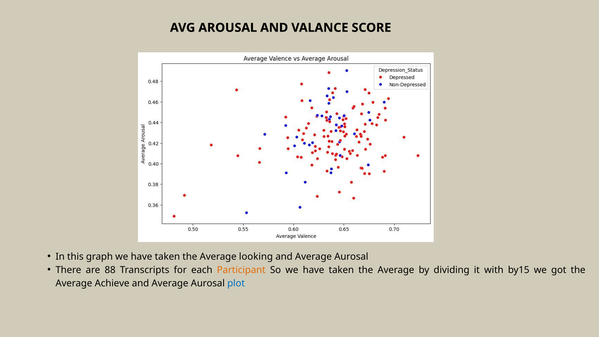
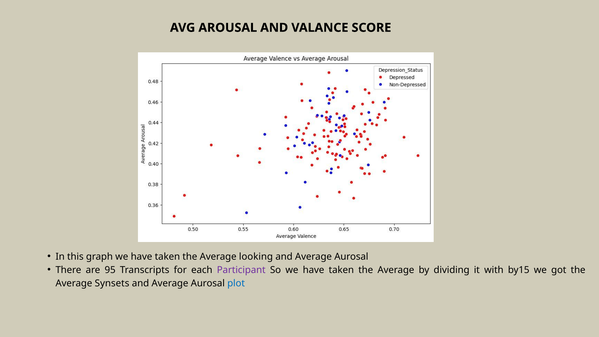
88: 88 -> 95 (110, 270)
Participant colour: orange -> purple (241, 270)
Achieve: Achieve -> Synsets (112, 283)
